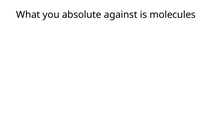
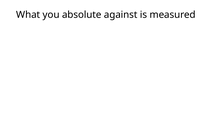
molecules: molecules -> measured (173, 15)
